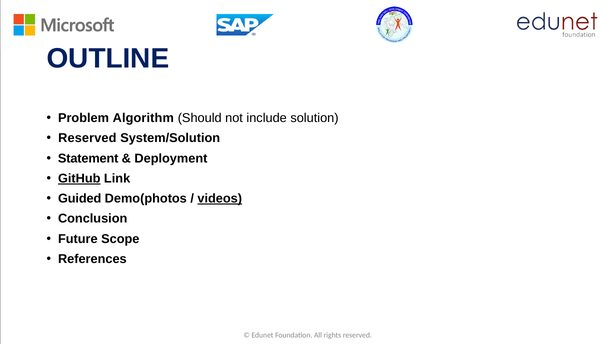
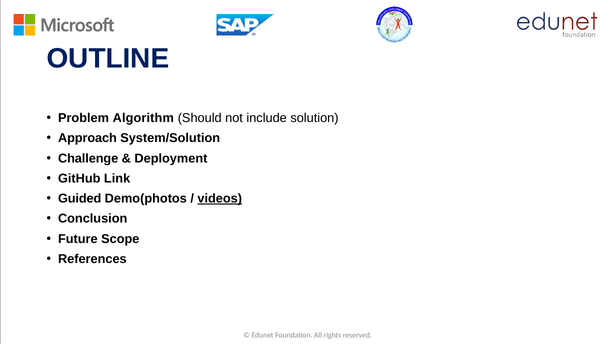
Reserved: Reserved -> Approach (87, 138)
Statement: Statement -> Challenge (88, 158)
GitHub underline: present -> none (79, 178)
